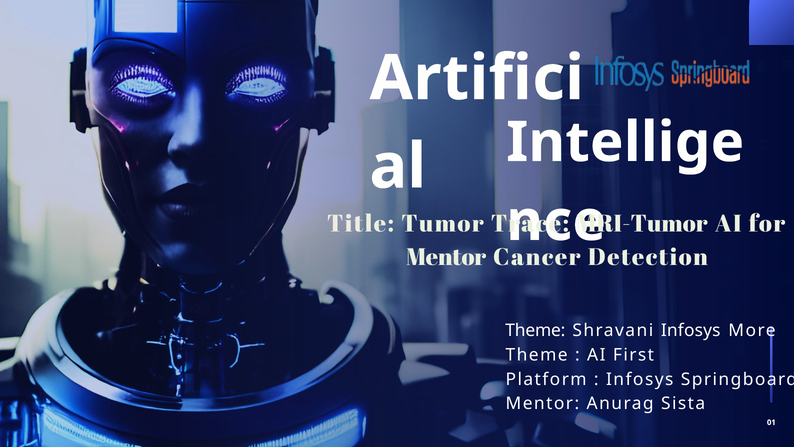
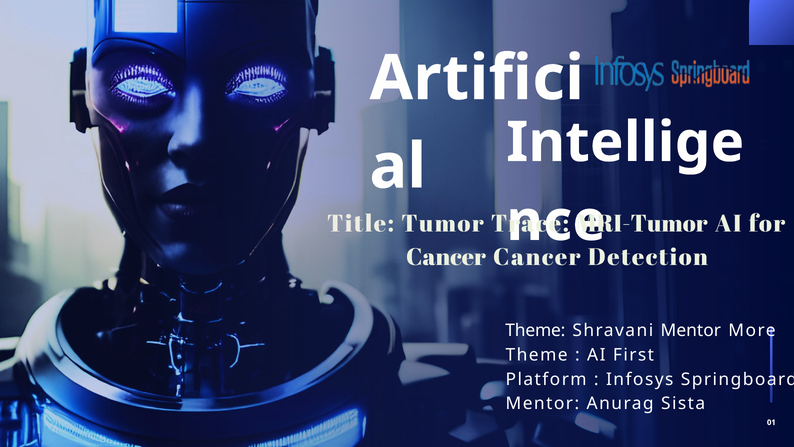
Mentor: Mentor -> Cancer (446, 257)
Shravani Infosys: Infosys -> Mentor (691, 330)
